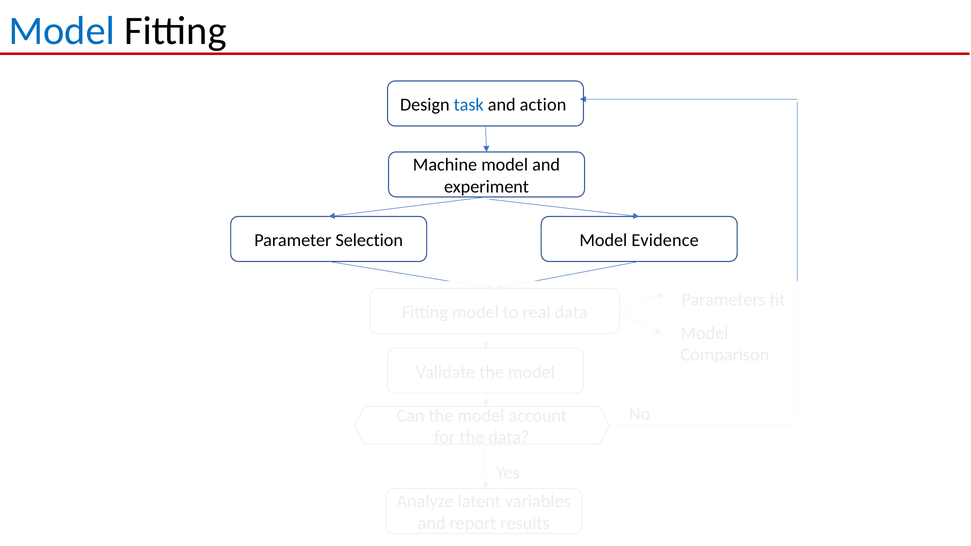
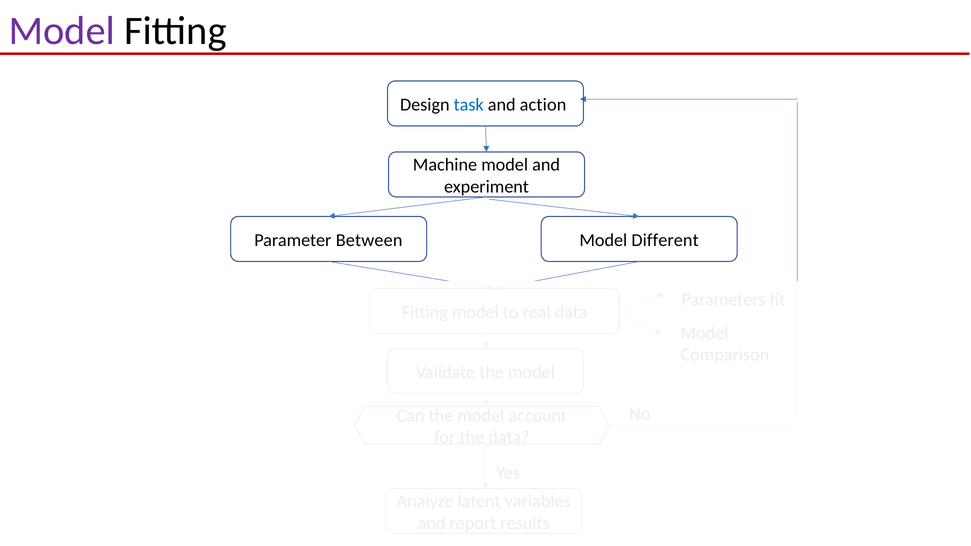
Model colour: blue -> purple (62, 31)
Selection: Selection -> Between (369, 240)
Evidence: Evidence -> Different (665, 240)
